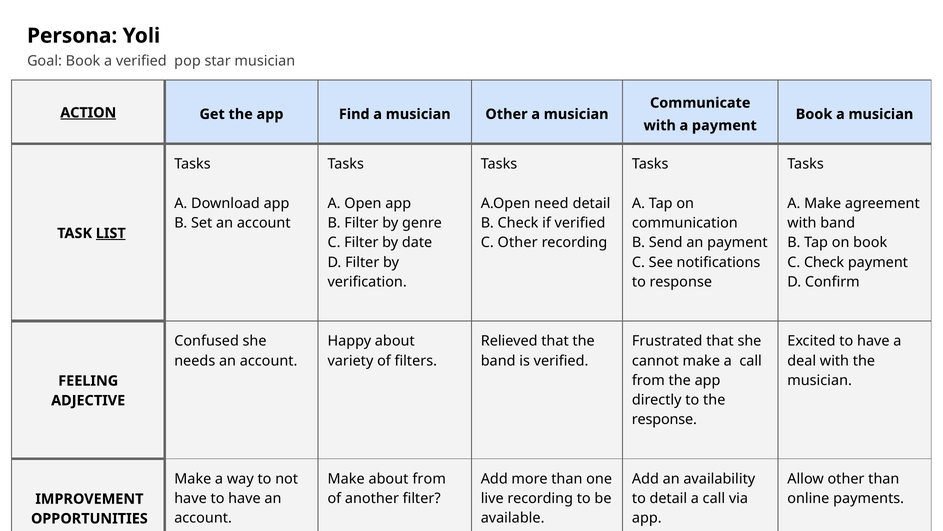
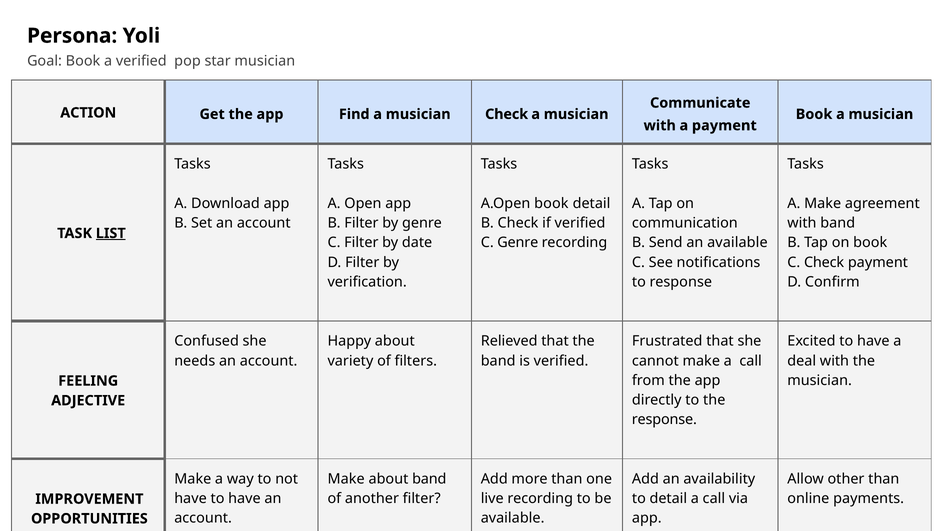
ACTION underline: present -> none (88, 113)
musician Other: Other -> Check (507, 114)
A.Open need: need -> book (551, 203)
C Other: Other -> Genre (518, 242)
an payment: payment -> available (737, 242)
about from: from -> band (429, 478)
